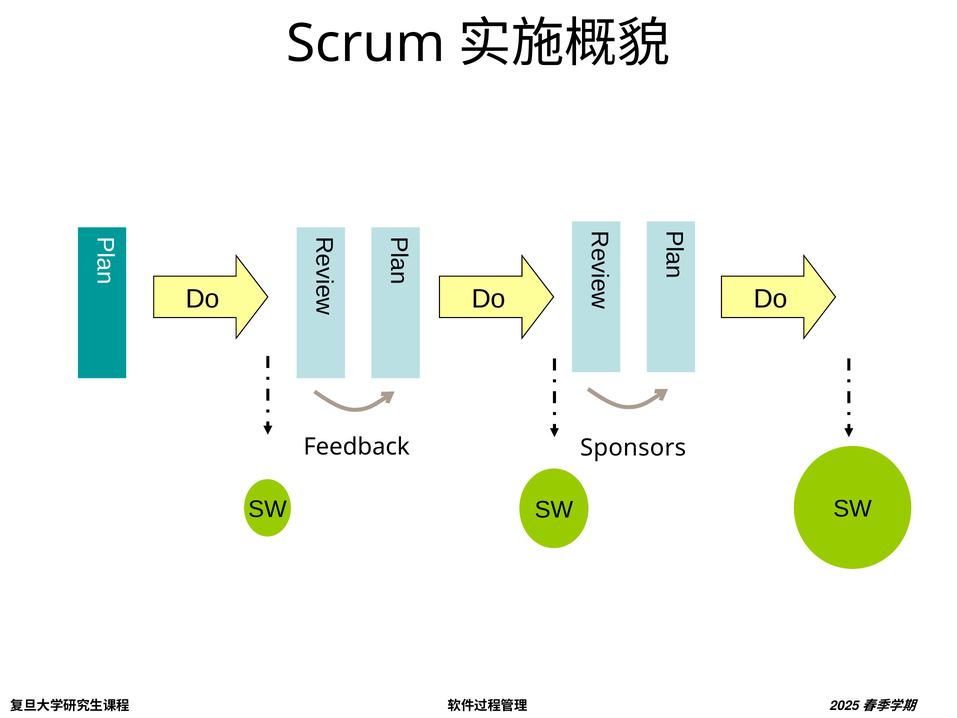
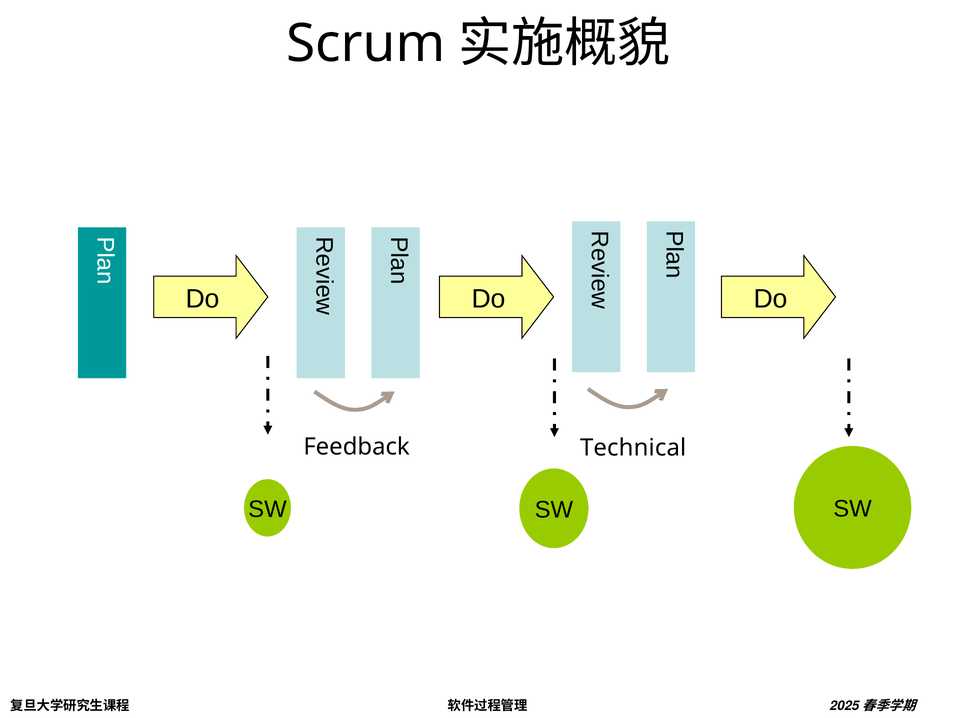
Sponsors: Sponsors -> Technical (633, 448)
